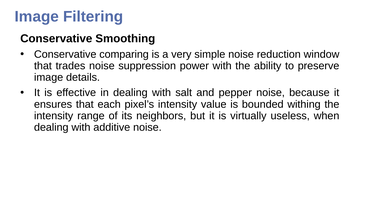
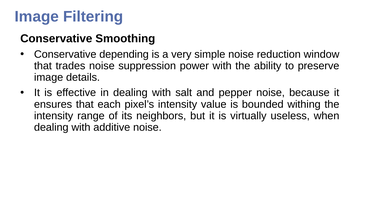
comparing: comparing -> depending (124, 54)
